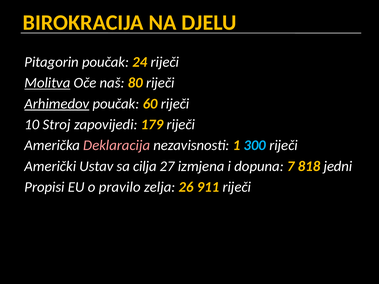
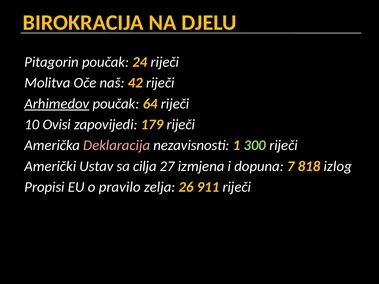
Molitva underline: present -> none (47, 83)
80: 80 -> 42 (135, 83)
60: 60 -> 64 (150, 104)
Stroj: Stroj -> Ovisi (57, 125)
300 colour: light blue -> light green (255, 145)
jedni: jedni -> izlog (338, 166)
